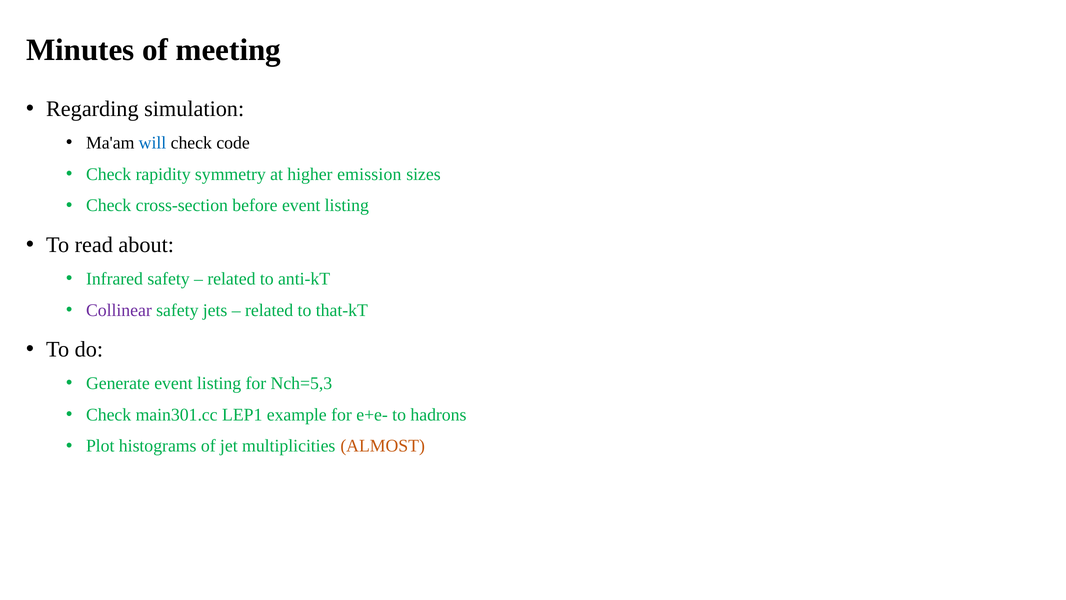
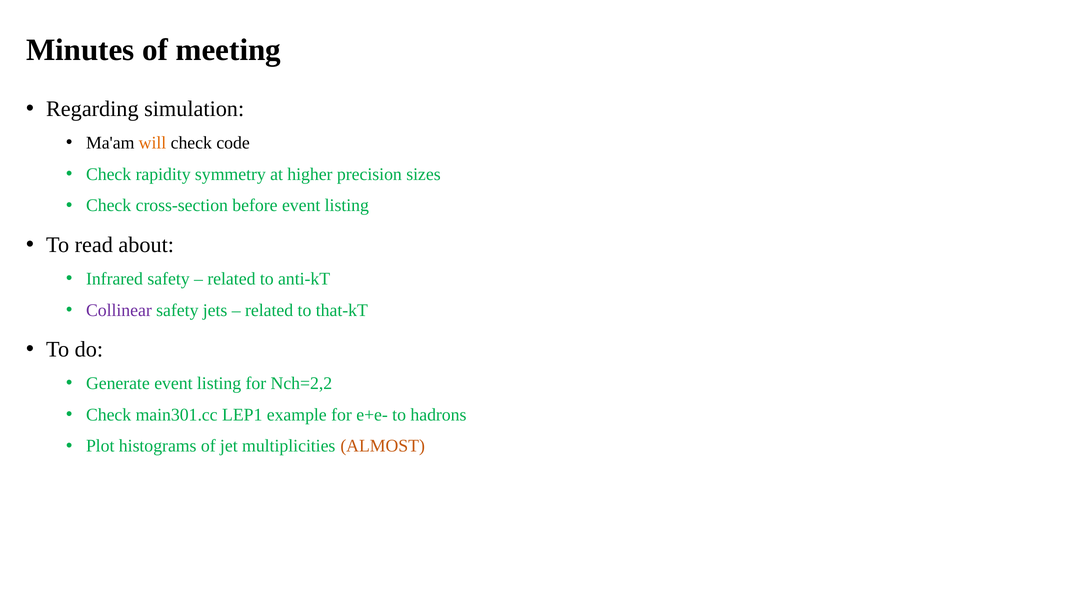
will colour: blue -> orange (152, 143)
emission: emission -> precision (369, 174)
Nch=5,3: Nch=5,3 -> Nch=2,2 (301, 383)
